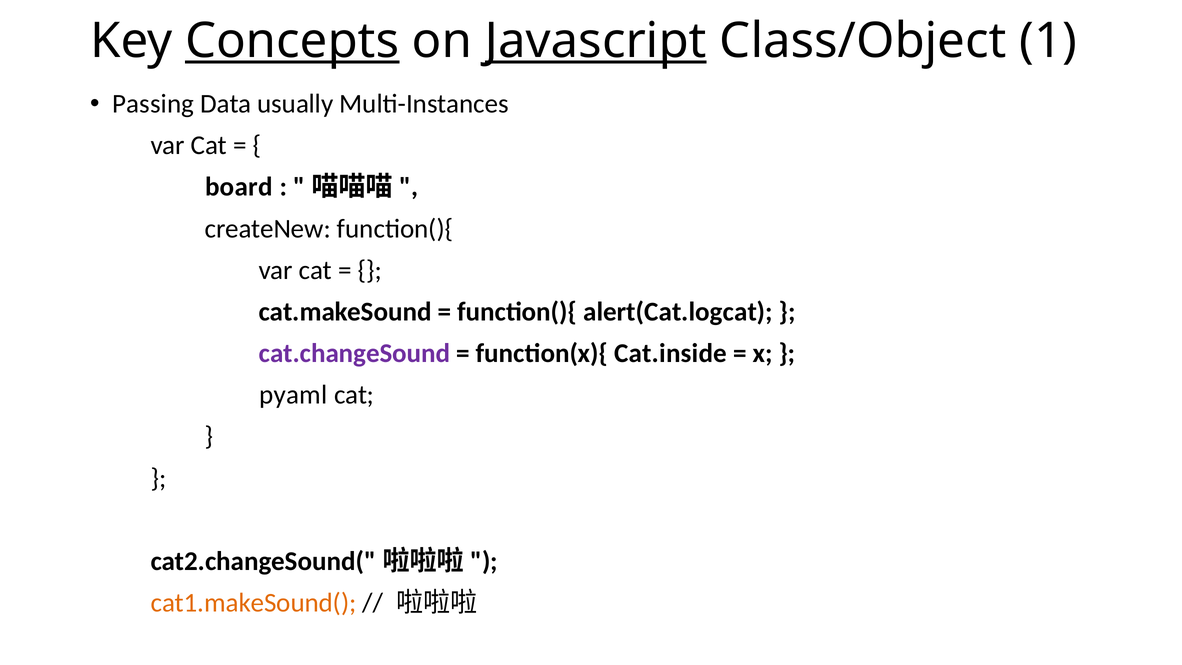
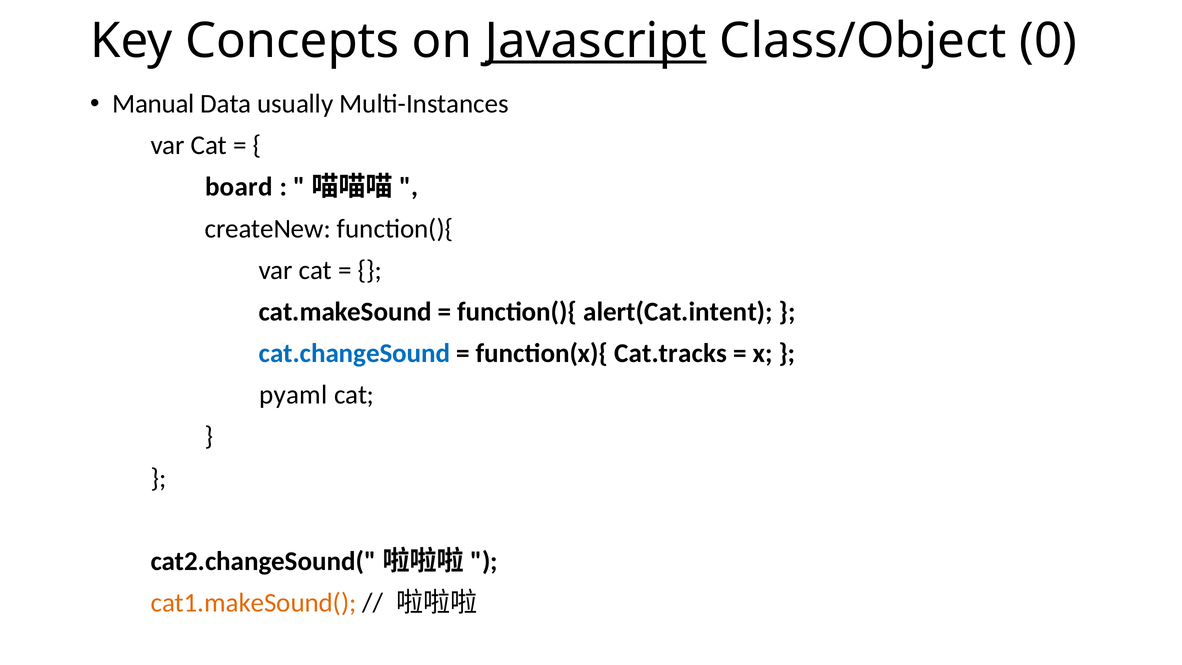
Concepts underline: present -> none (292, 41)
1: 1 -> 0 (1048, 41)
Passing: Passing -> Manual (153, 104)
alert(Cat.logcat: alert(Cat.logcat -> alert(Cat.intent (678, 312)
cat.changeSound colour: purple -> blue (355, 353)
Cat.inside: Cat.inside -> Cat.tracks (671, 353)
